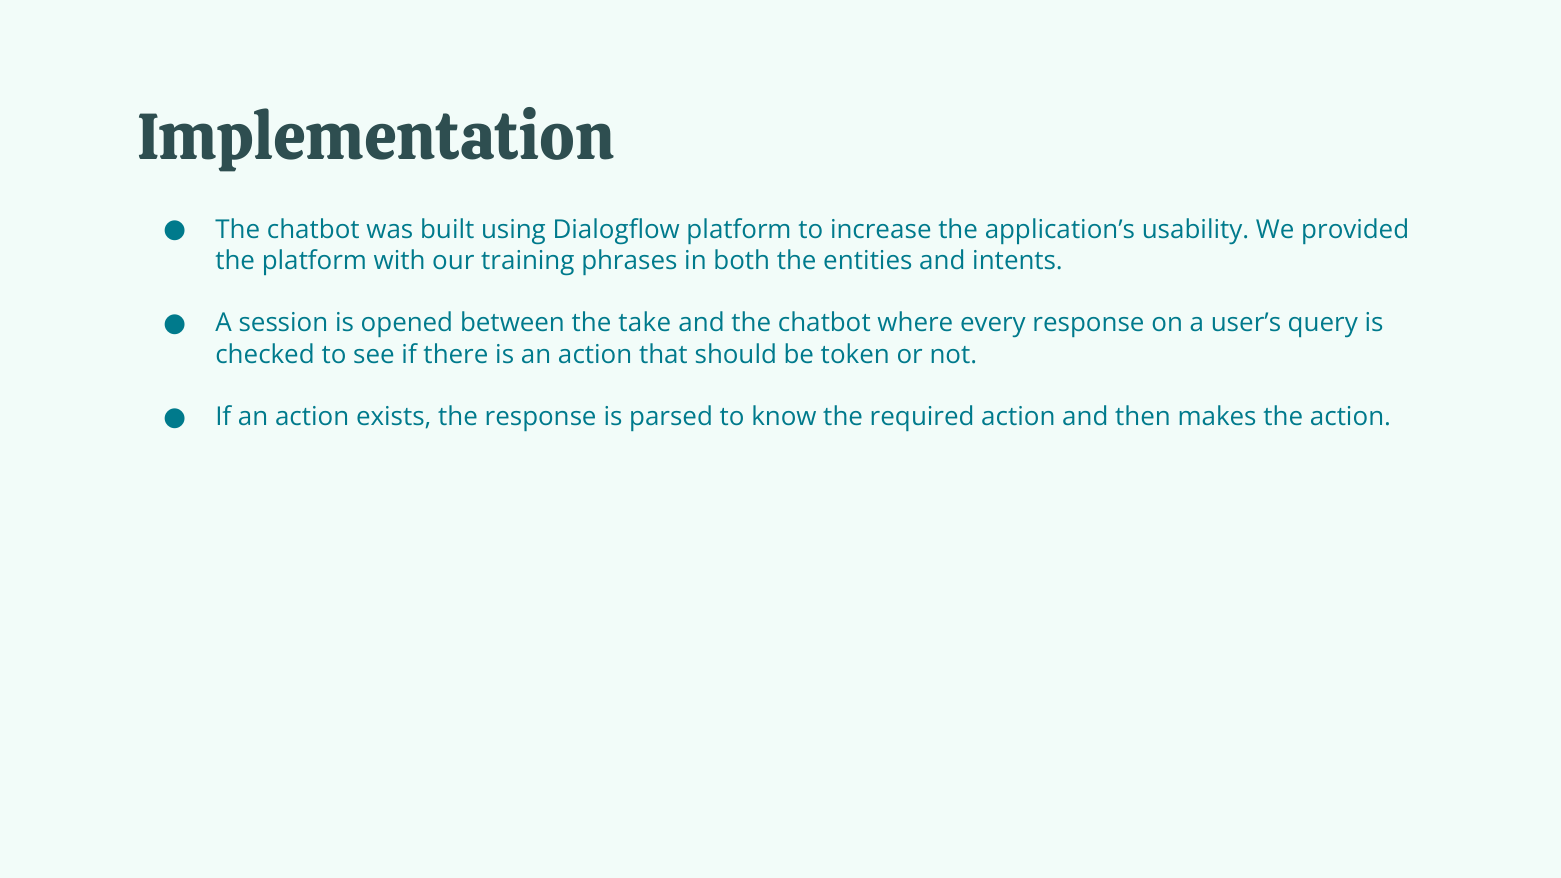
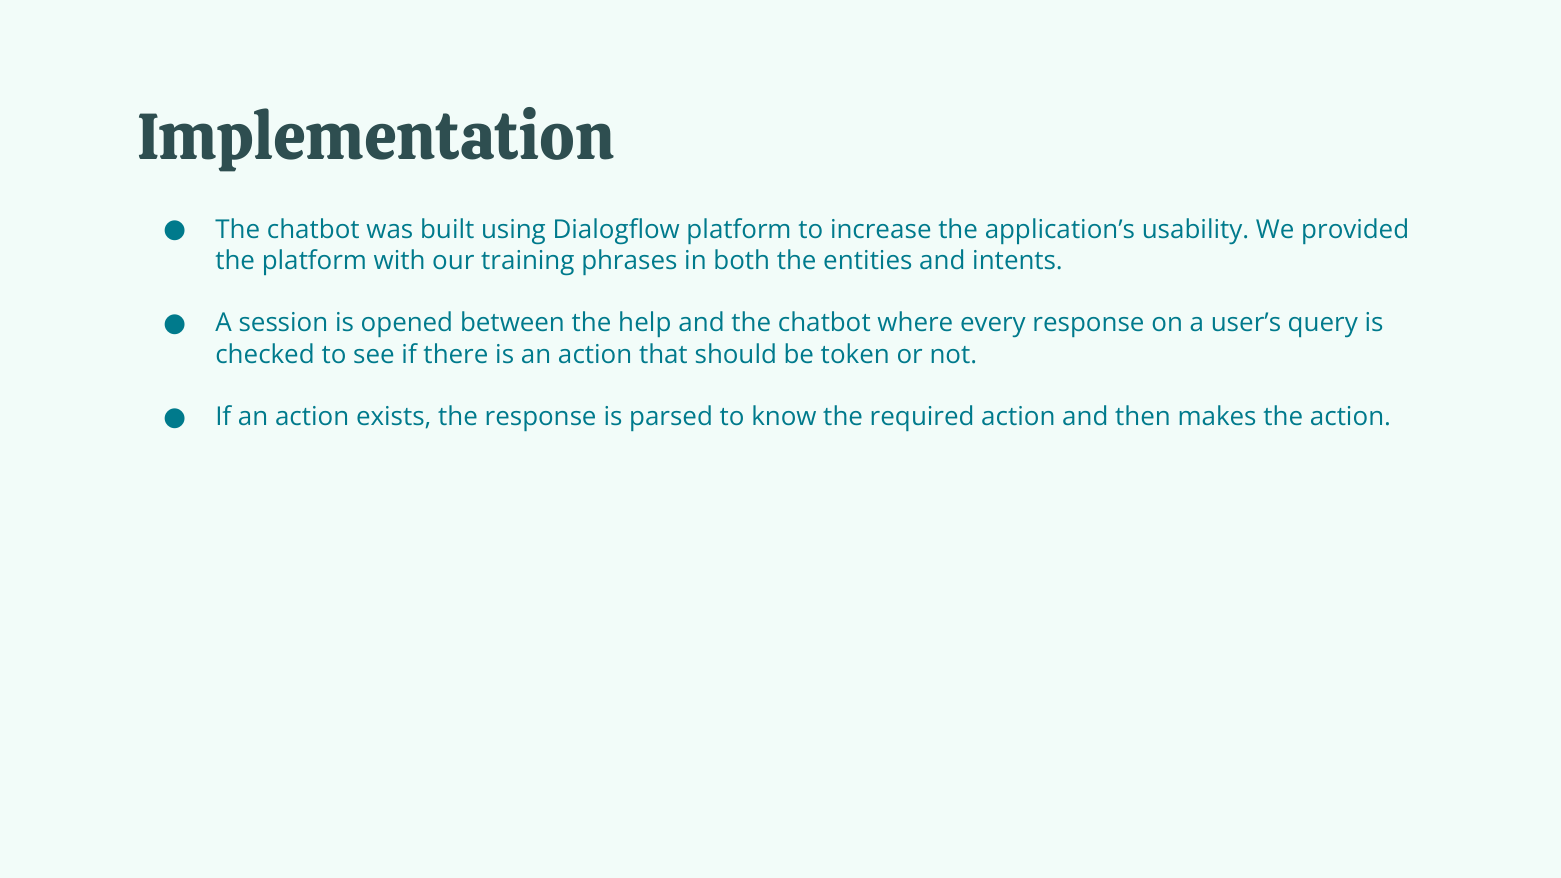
take: take -> help (645, 323)
